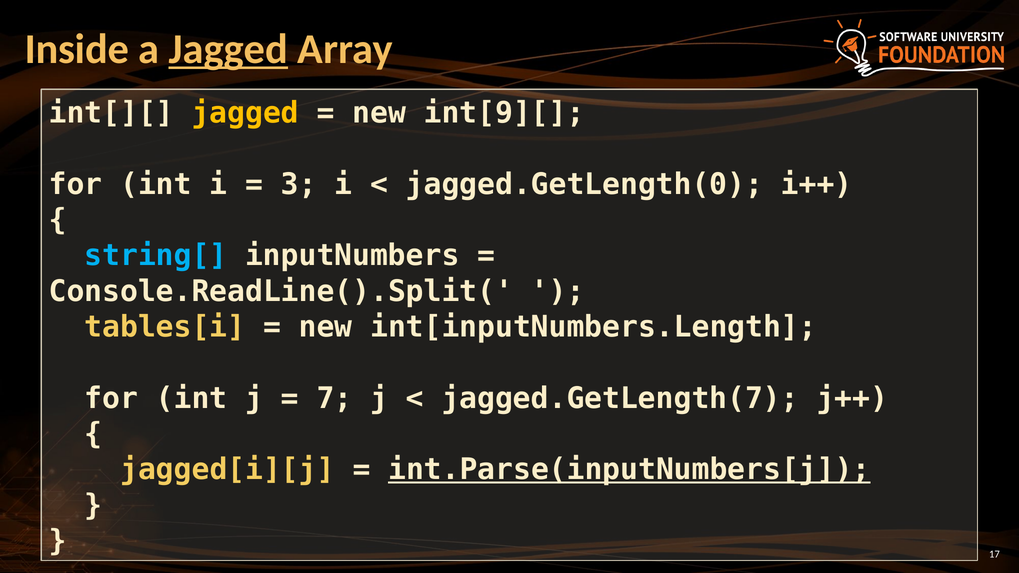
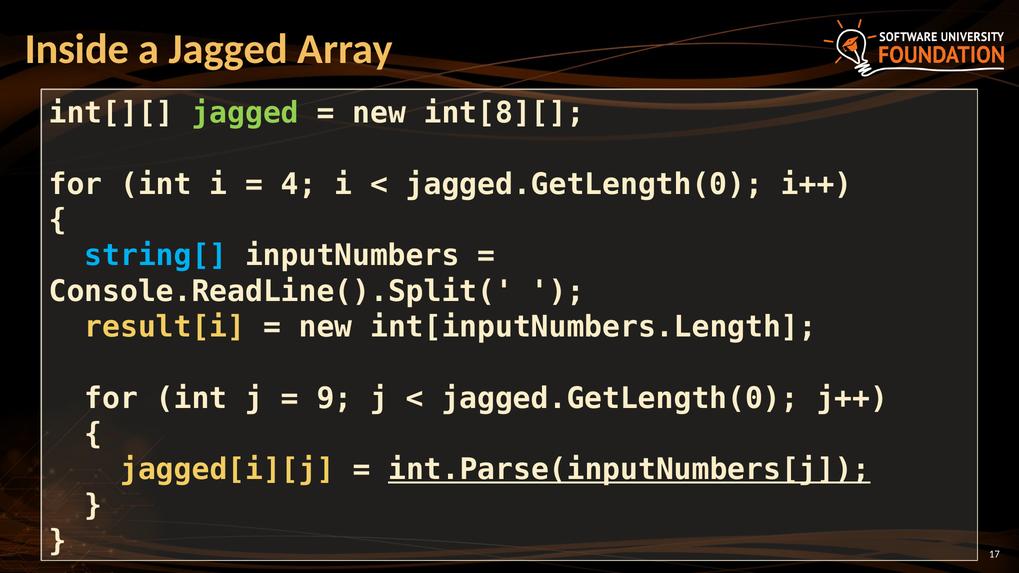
Jagged underline: present -> none (228, 50)
jagged colour: yellow -> light green (245, 113)
int[9][: int[9][ -> int[8][ (504, 113)
3: 3 -> 4 (299, 184)
tables[i: tables[i -> result[i (165, 327)
7: 7 -> 9 (334, 399)
jagged.GetLength(7: jagged.GetLength(7 -> jagged.GetLength(0 (620, 399)
